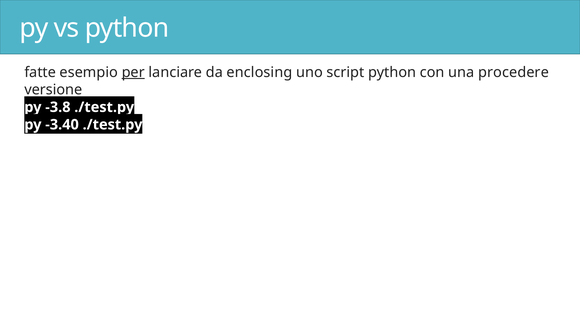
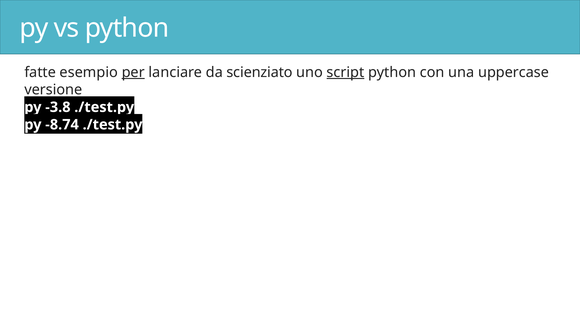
enclosing: enclosing -> scienziato (260, 72)
script underline: none -> present (345, 72)
procedere: procedere -> uppercase (514, 72)
-3.40: -3.40 -> -8.74 (62, 124)
